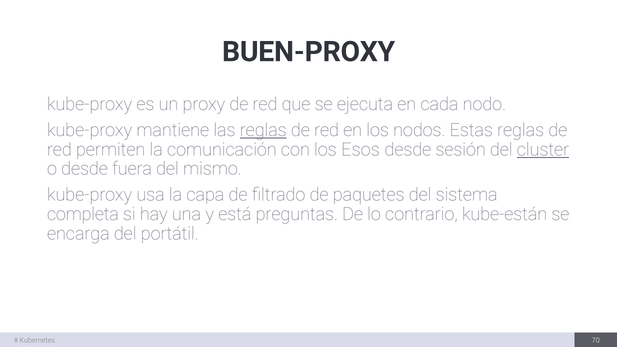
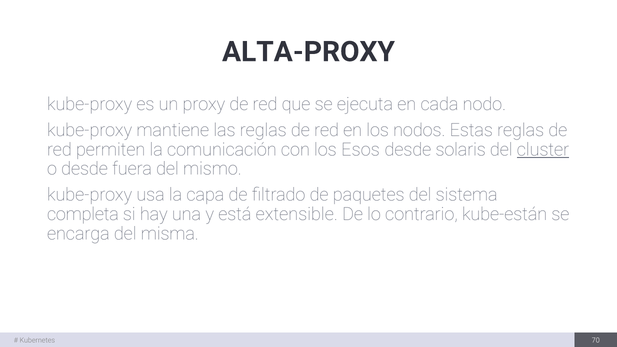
BUEN-PROXY: BUEN-PROXY -> ALTA-PROXY (308, 52)
reglas underline: present -> none (263, 130)
sesión: sesión -> solaris (461, 150)
preguntas: preguntas -> extensible (297, 214)
portátil: portátil -> misma (170, 234)
